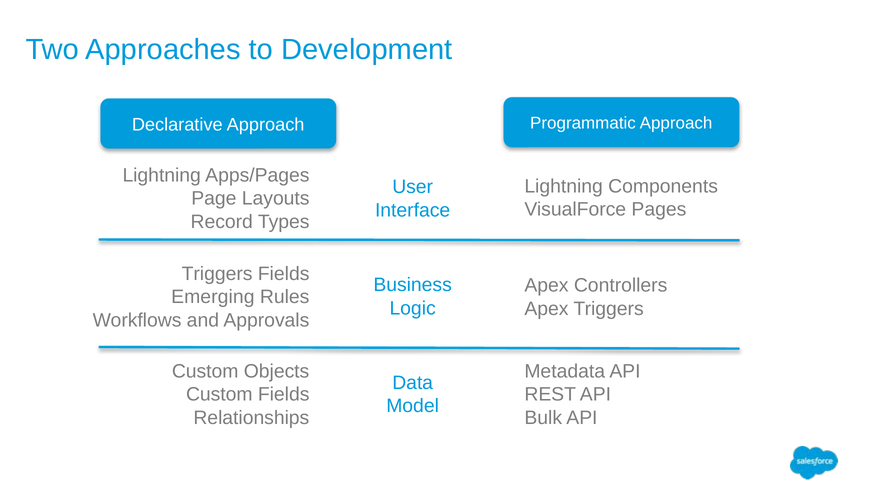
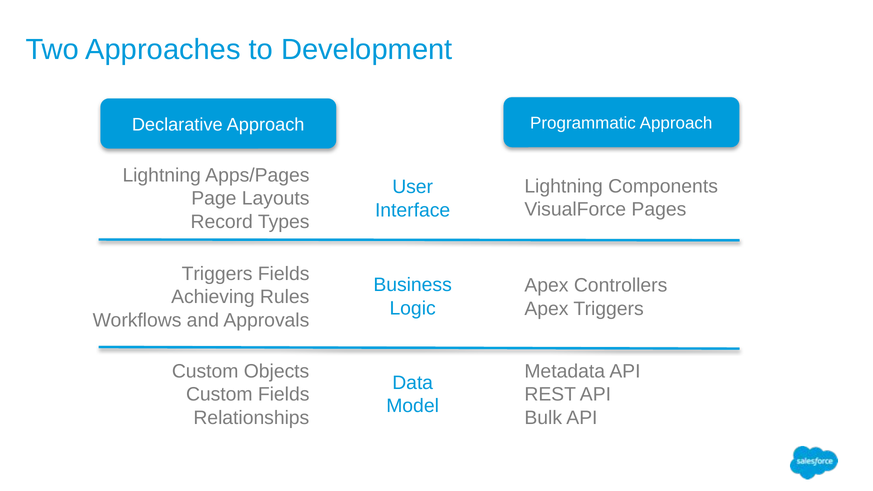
Emerging: Emerging -> Achieving (213, 297)
